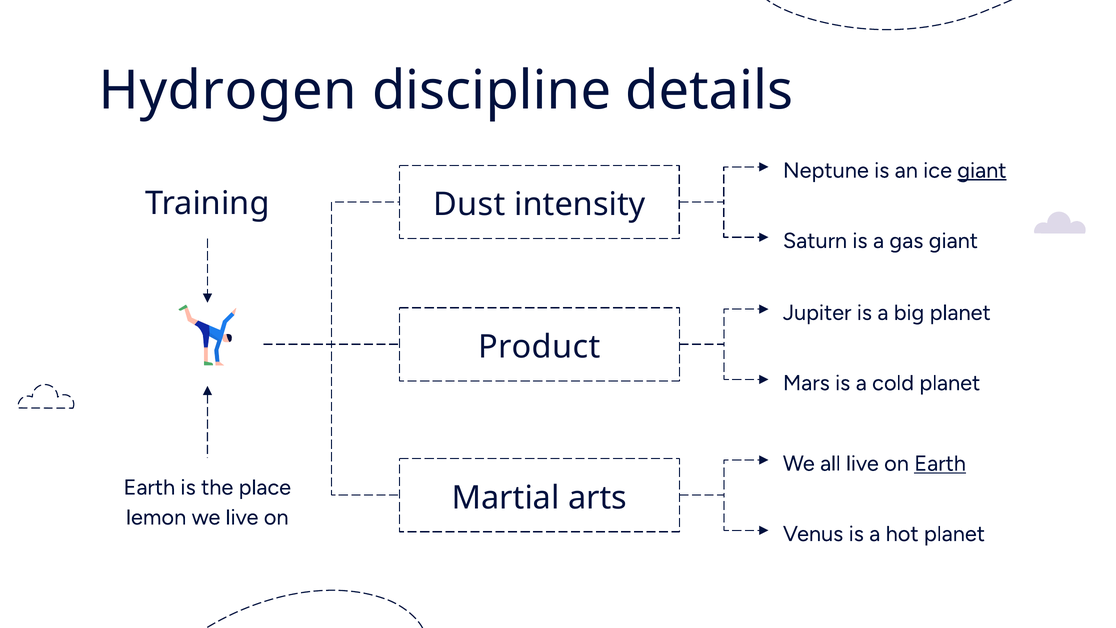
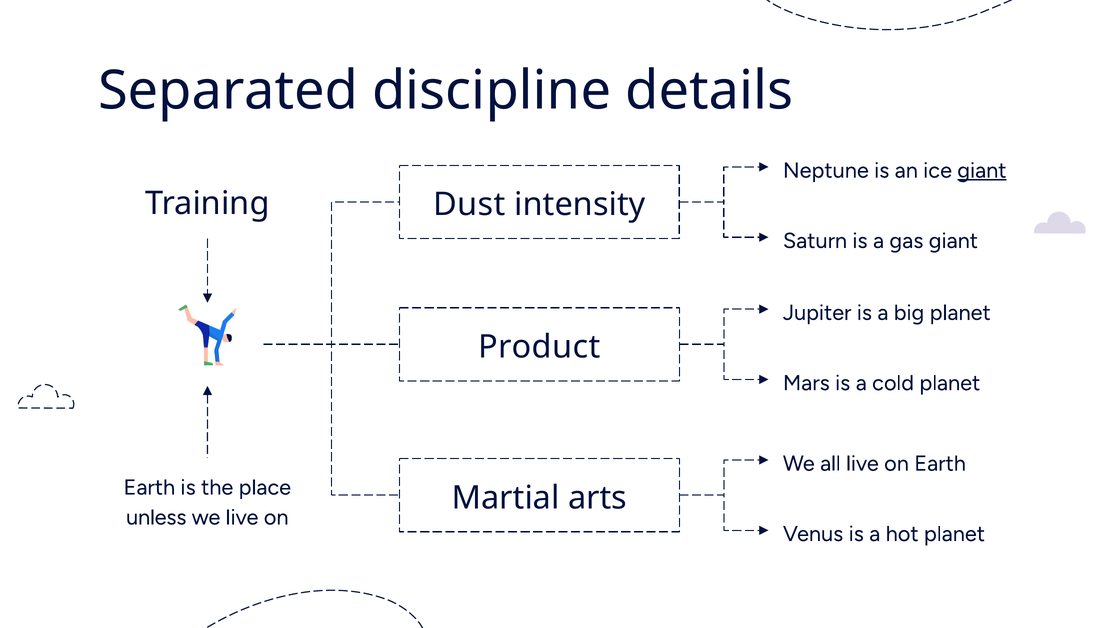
Hydrogen: Hydrogen -> Separated (228, 91)
Earth underline: present -> none (940, 463)
lemon: lemon -> unless (156, 517)
